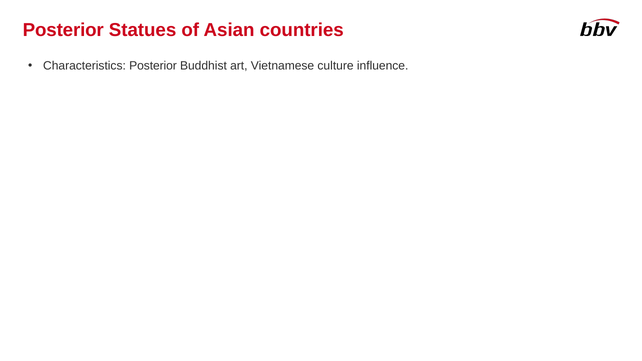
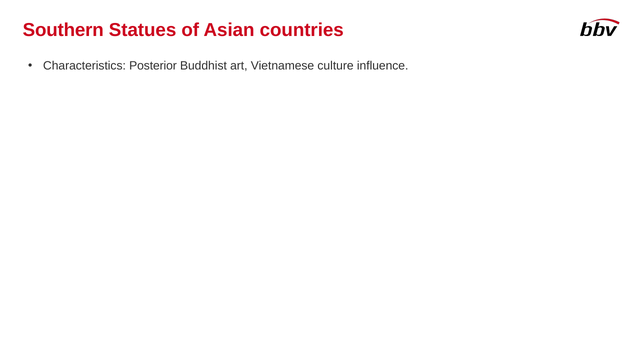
Posterior: Posterior -> Southern (63, 30)
